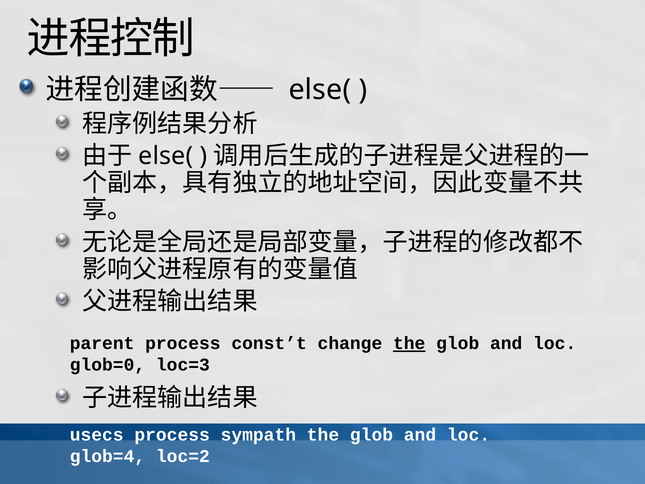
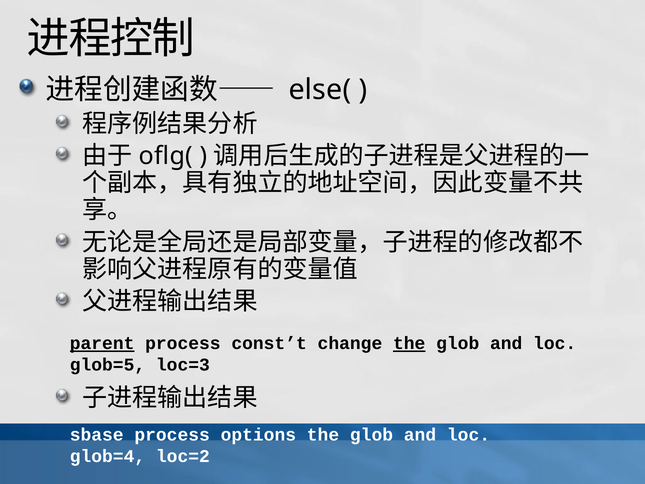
else(: else( -> oflg( (166, 156)
parent underline: none -> present (102, 343)
glob=0: glob=0 -> glob=5 (107, 365)
usecs: usecs -> sbase (97, 435)
sympath: sympath -> options (258, 435)
